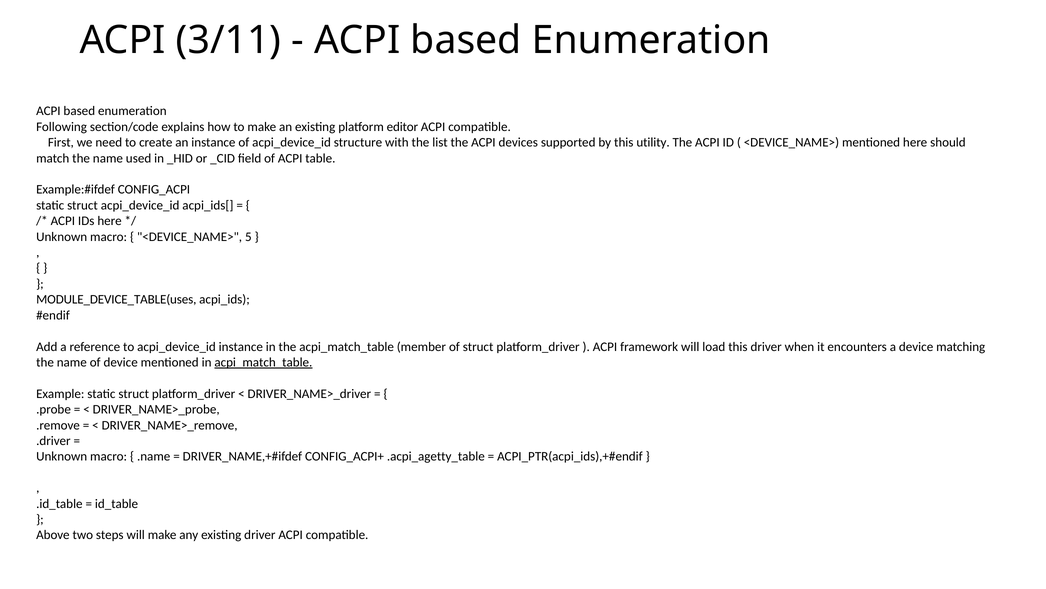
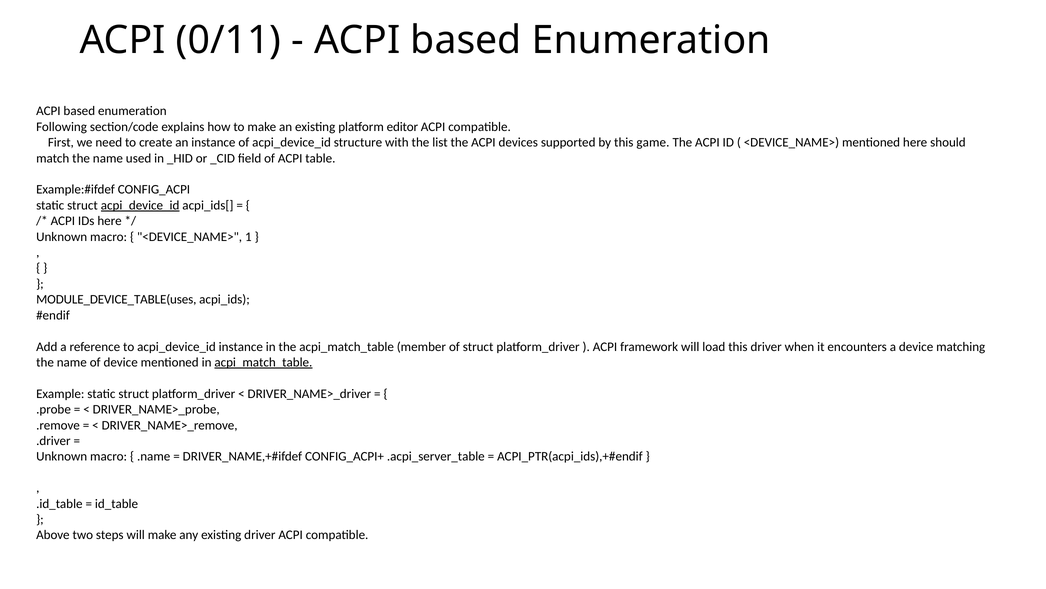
3/11: 3/11 -> 0/11 (229, 40)
utility: utility -> game (653, 142)
acpi_device_id underline: none -> present (140, 205)
5: 5 -> 1 (248, 237)
.acpi_agetty_table: .acpi_agetty_table -> .acpi_server_table (436, 456)
